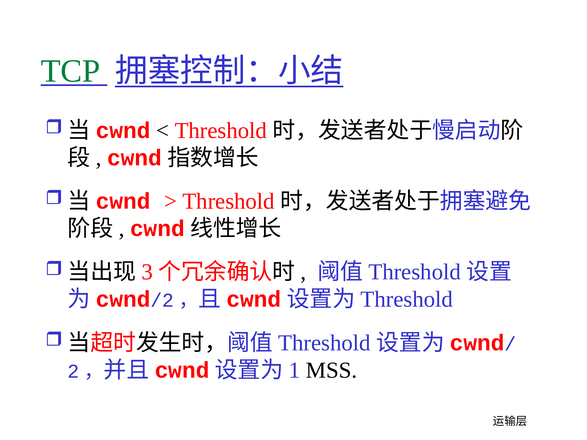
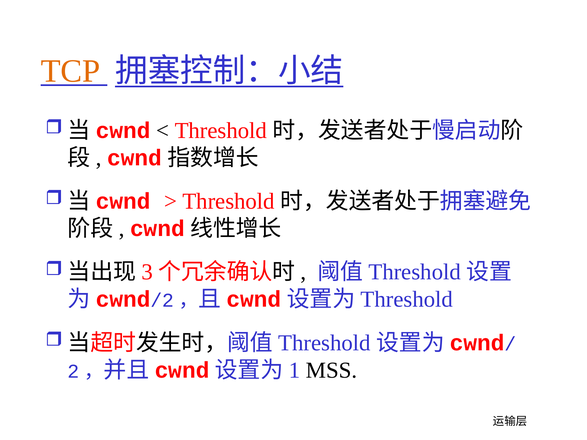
TCP colour: green -> orange (71, 71)
